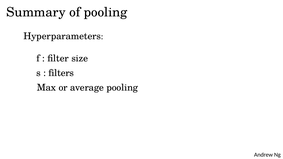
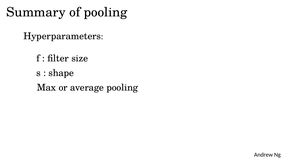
filters: filters -> shape (61, 73)
